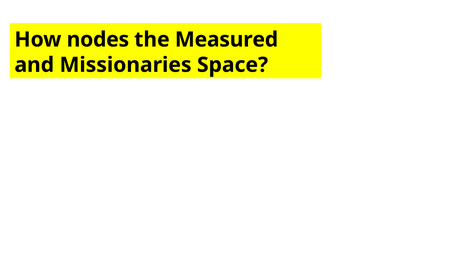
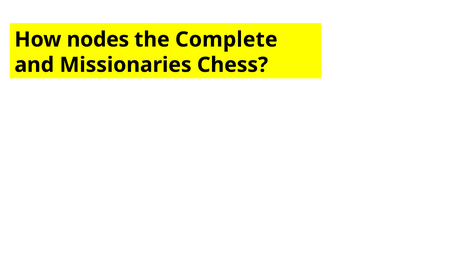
Measured: Measured -> Complete (226, 40)
Space: Space -> Chess (233, 65)
